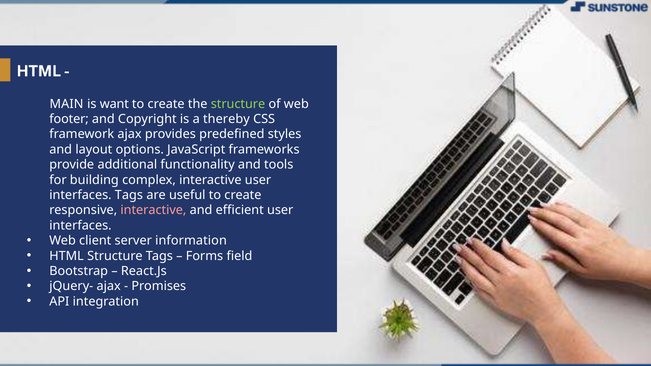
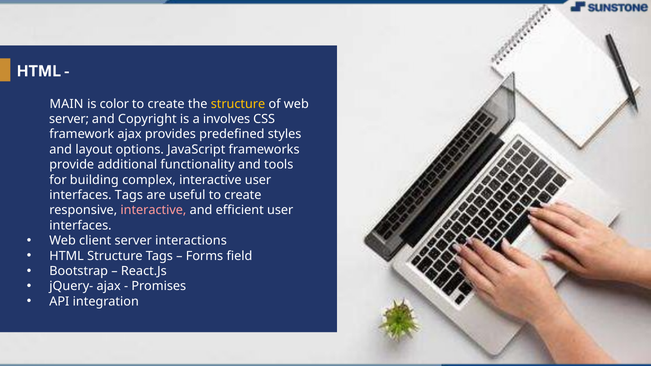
want: want -> color (114, 104)
structure colour: light green -> yellow (238, 104)
footer: footer -> server (69, 119)
thereby: thereby -> involves (227, 119)
information: information -> interactions (191, 241)
